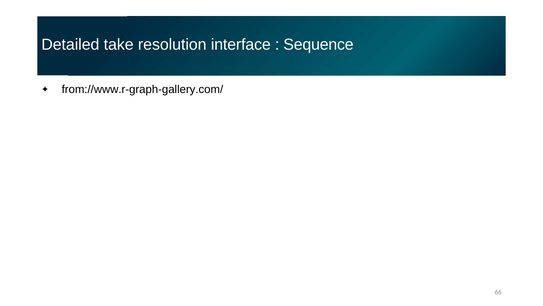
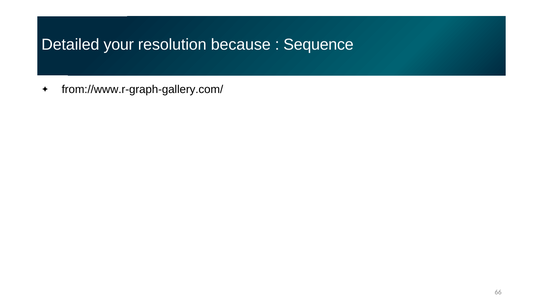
take: take -> your (119, 45)
interface: interface -> because (241, 45)
